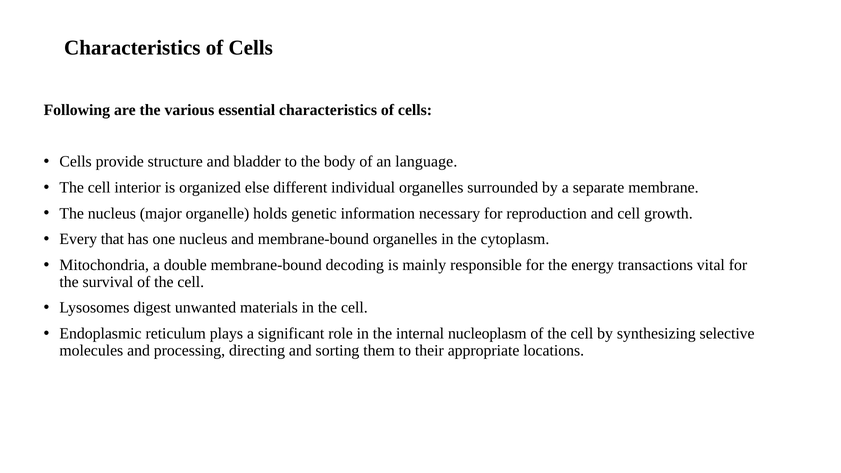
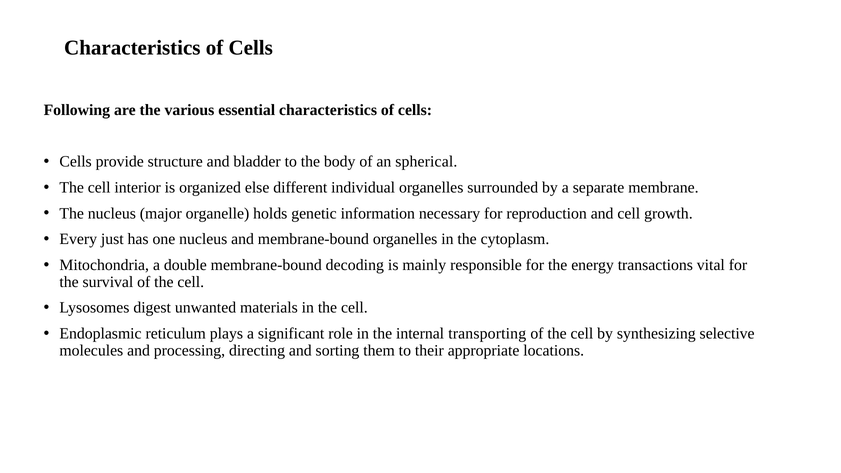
language: language -> spherical (426, 162)
that: that -> just (112, 239)
nucleoplasm: nucleoplasm -> transporting (487, 334)
